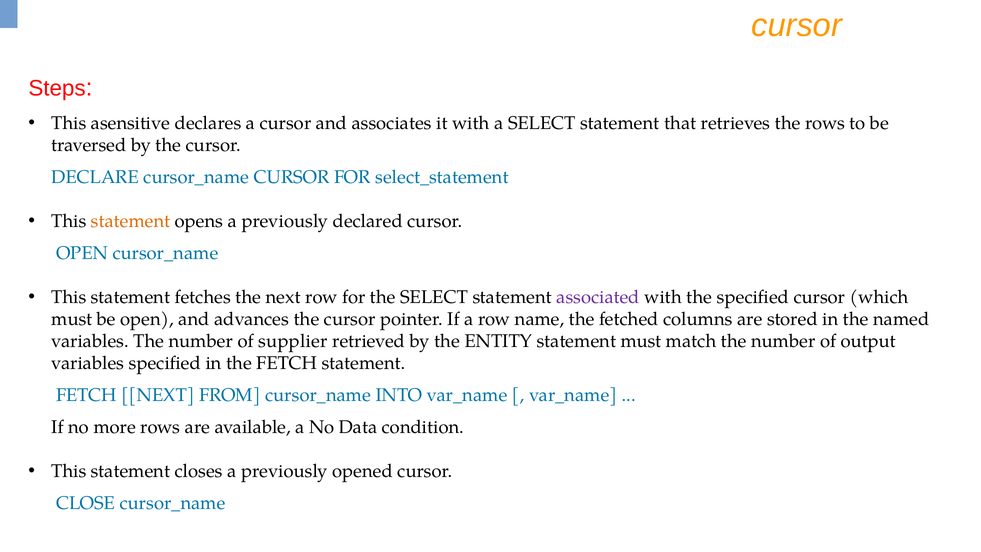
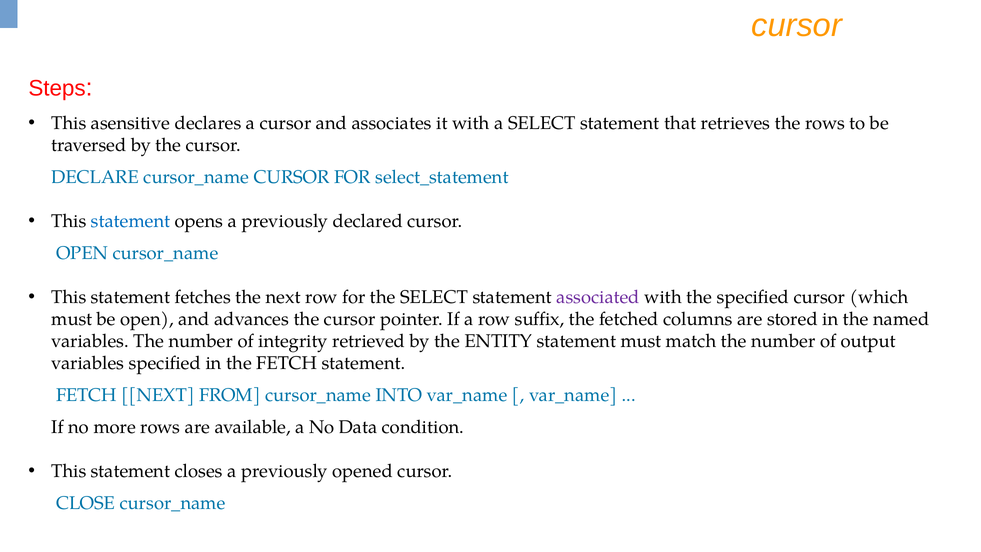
statement colour: orange -> blue (131, 221)
name: name -> suffix (540, 319)
supplier: supplier -> integrity (293, 341)
